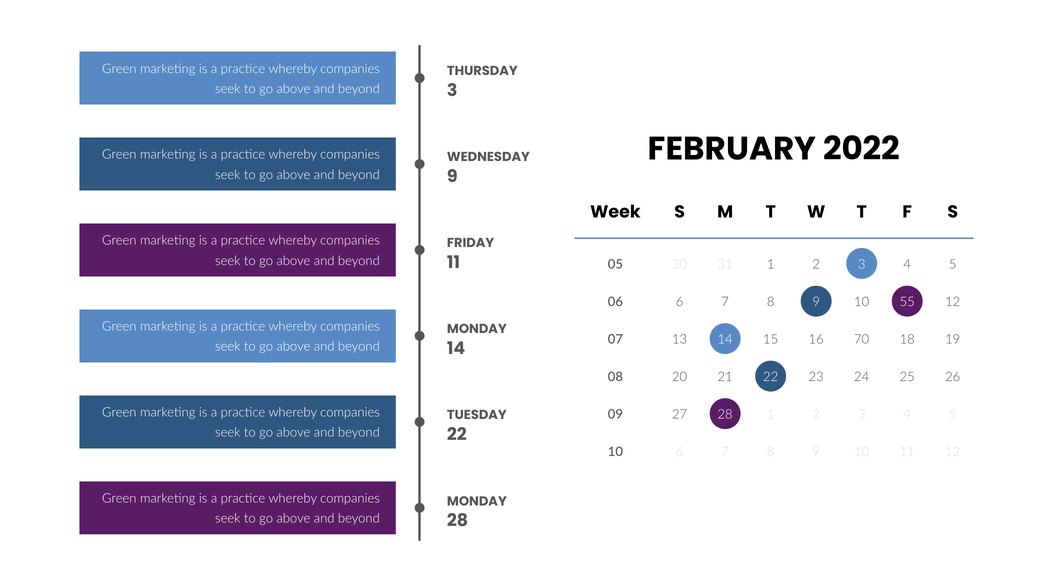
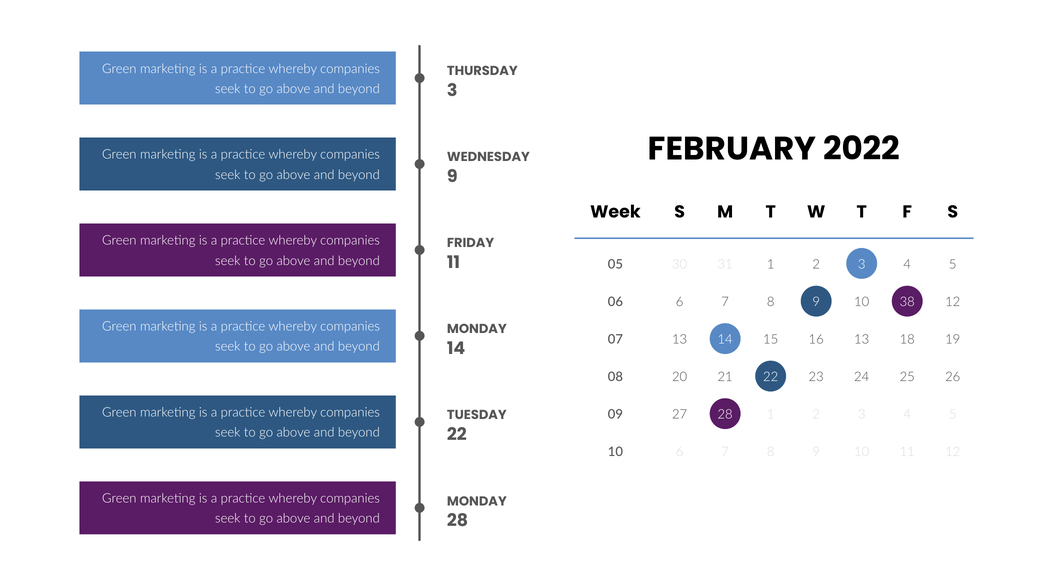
55: 55 -> 38 (907, 302)
16 70: 70 -> 13 (862, 340)
